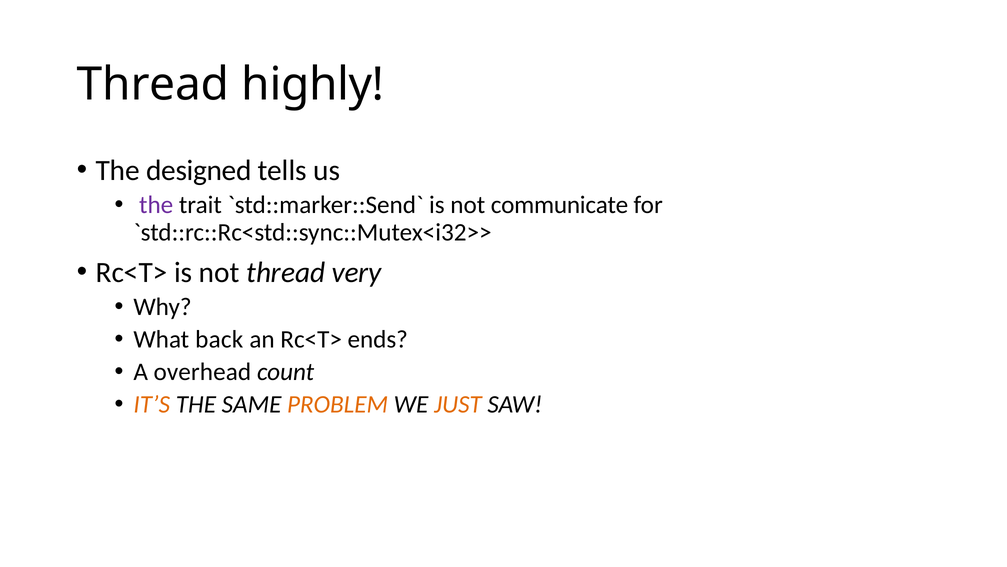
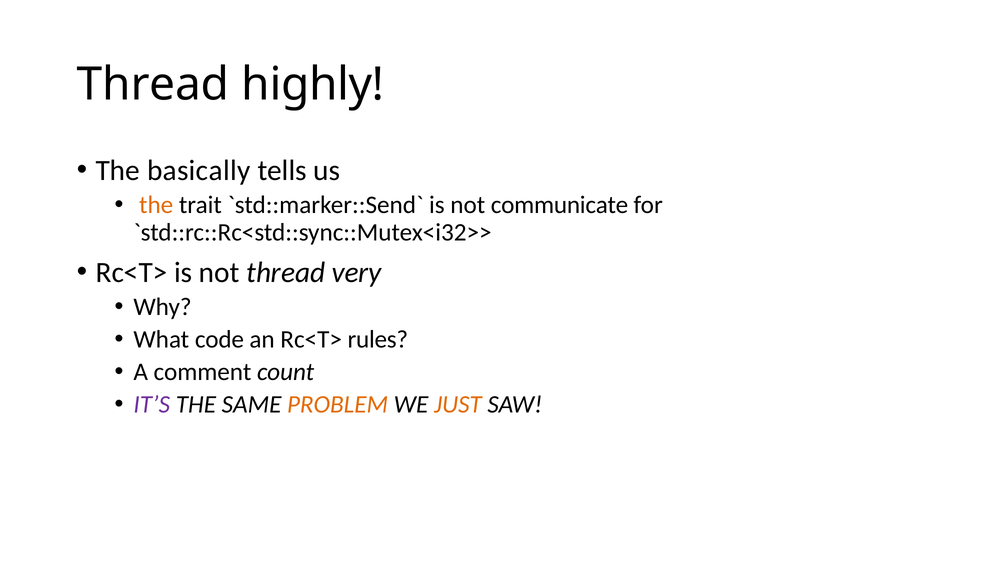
designed: designed -> basically (199, 170)
the colour: purple -> orange (156, 205)
back: back -> code (219, 339)
ends: ends -> rules (378, 339)
overhead: overhead -> comment (202, 372)
IT’S colour: orange -> purple (152, 404)
